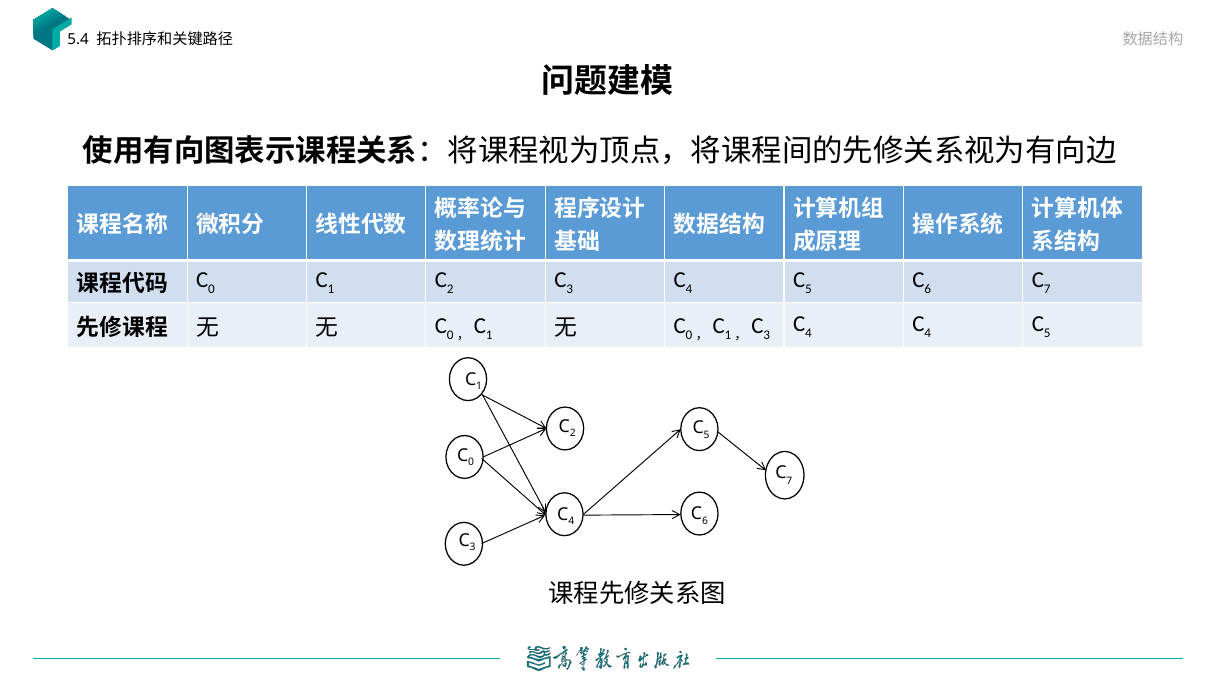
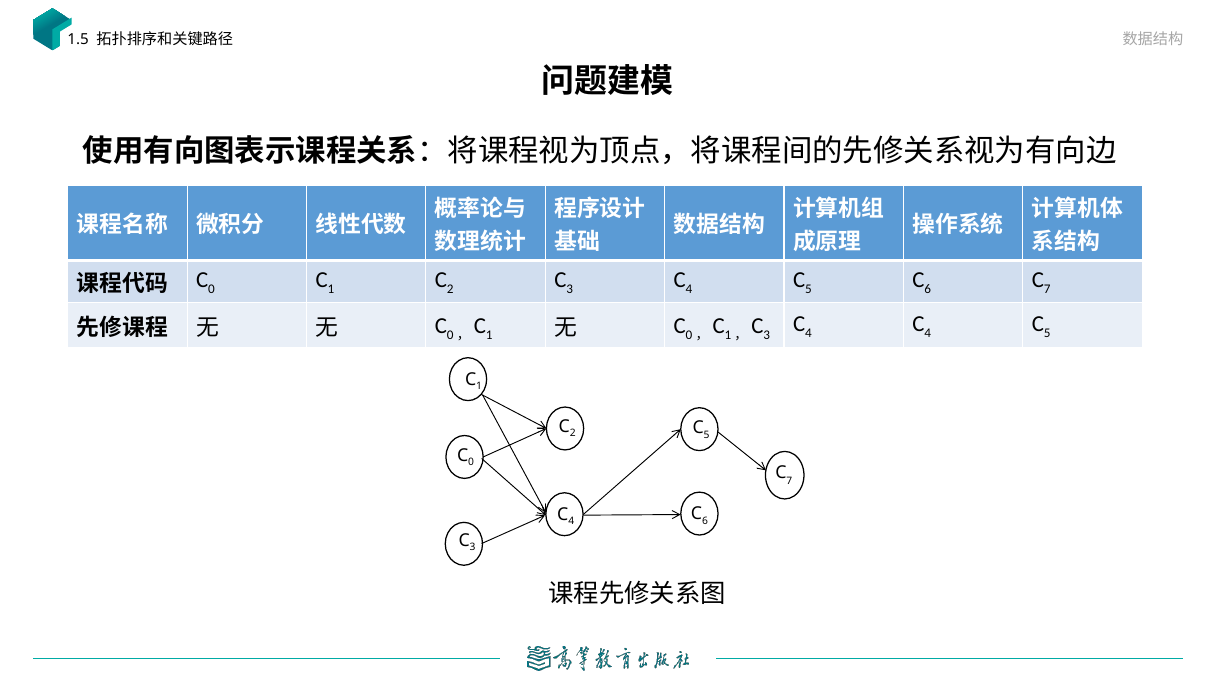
5.4: 5.4 -> 1.5 (78, 40)
